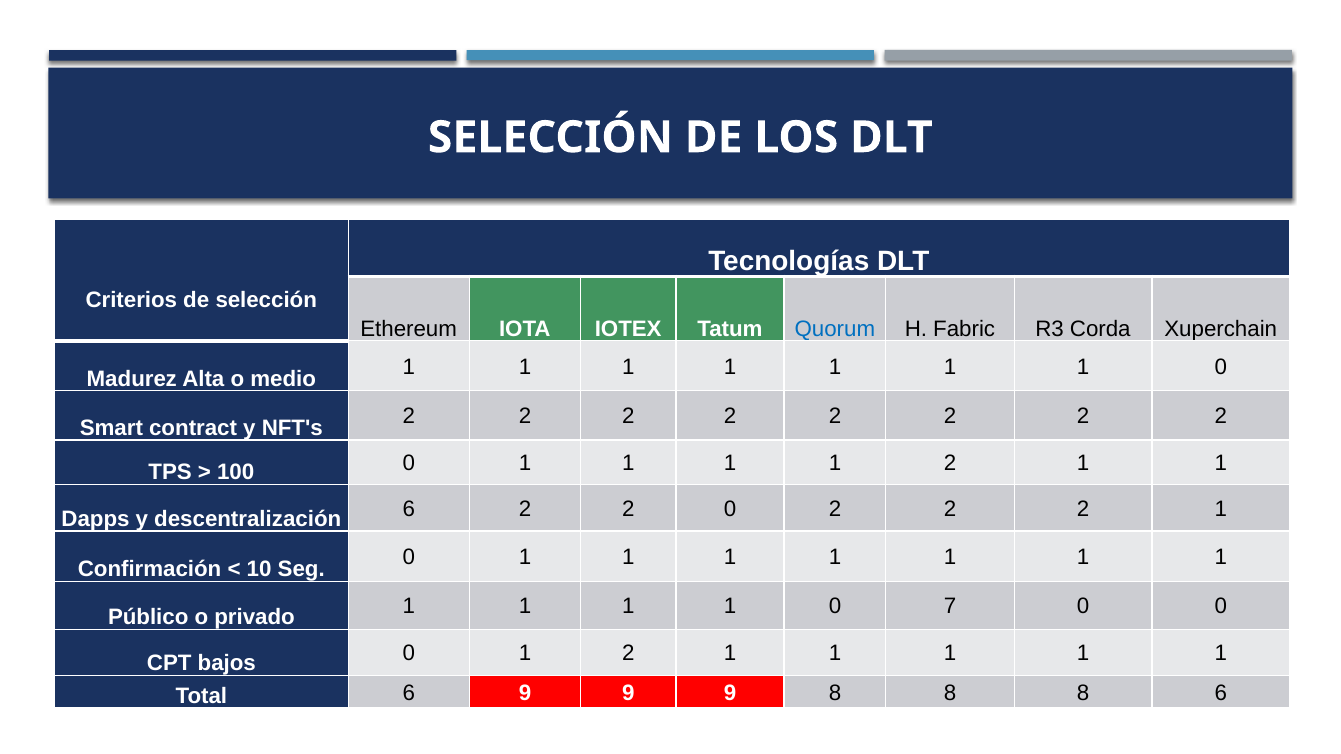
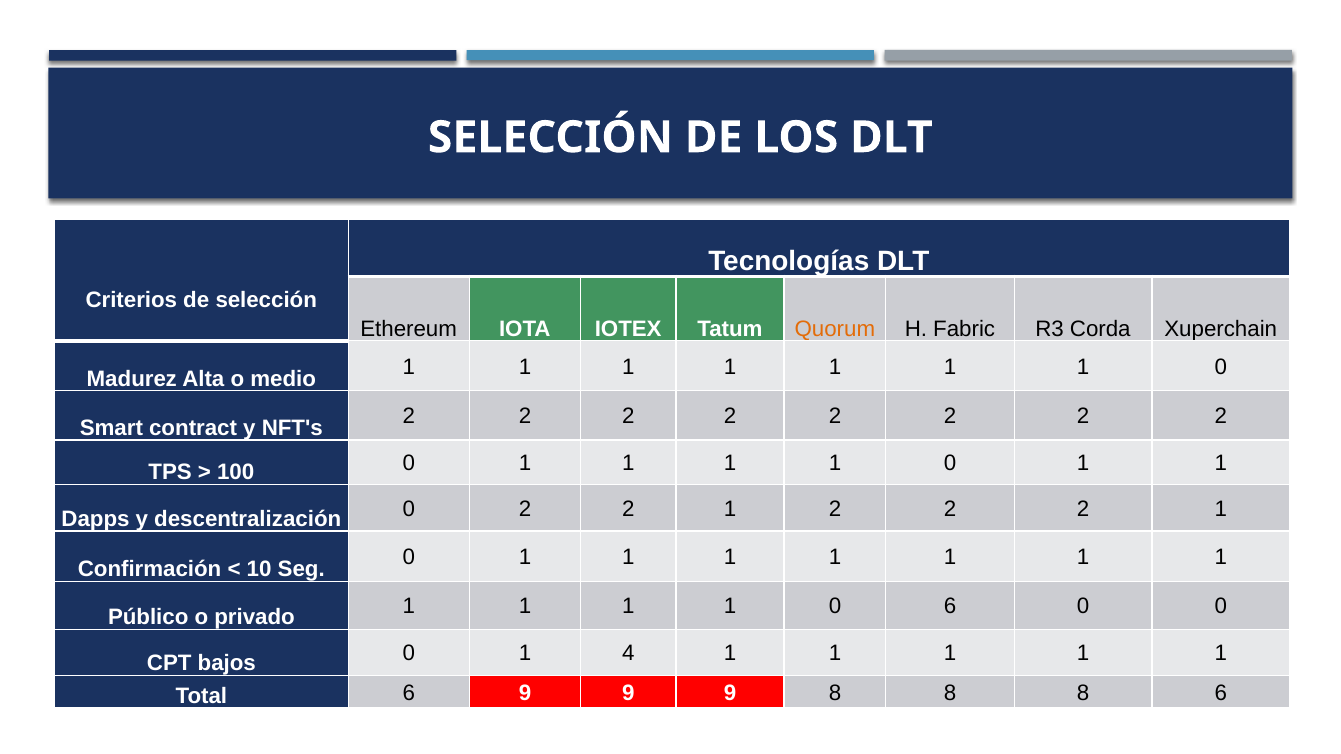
Quorum colour: blue -> orange (835, 329)
2: 2 -> 0 (950, 464)
descentralización 6: 6 -> 0 (409, 509)
0: 0 -> 1 (730, 509)
0 7: 7 -> 6 (950, 607)
0 1 2: 2 -> 4 (628, 654)
